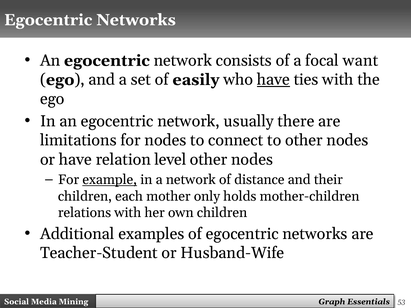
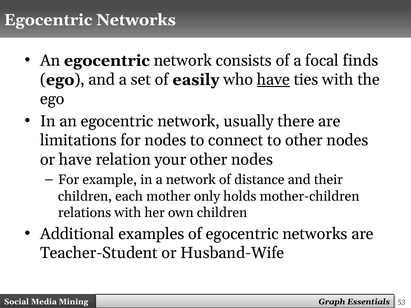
want: want -> finds (361, 61)
level: level -> your (170, 160)
example underline: present -> none (110, 180)
